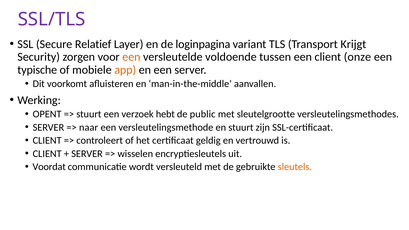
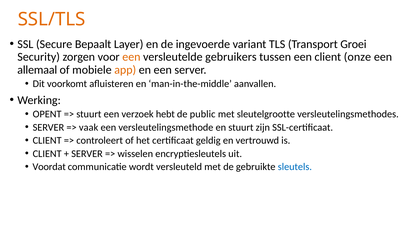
SSL/TLS colour: purple -> orange (52, 19)
Relatief: Relatief -> Bepaalt (93, 44)
loginpagina: loginpagina -> ingevoerde (203, 44)
Krijgt: Krijgt -> Groei (353, 44)
voldoende: voldoende -> gebruikers (231, 57)
typische: typische -> allemaal (37, 70)
naar: naar -> vaak (89, 127)
sleutels colour: orange -> blue (295, 167)
